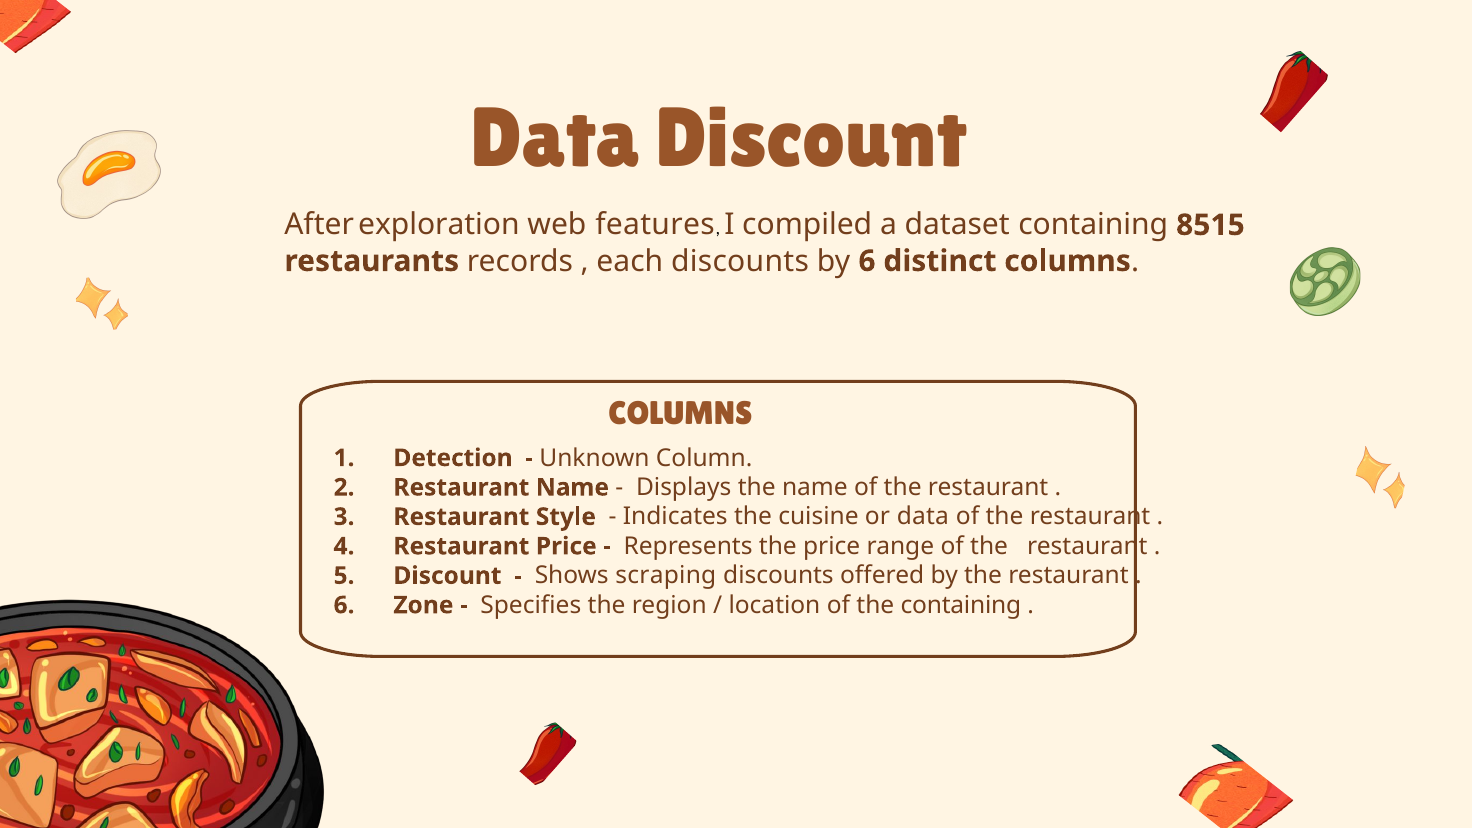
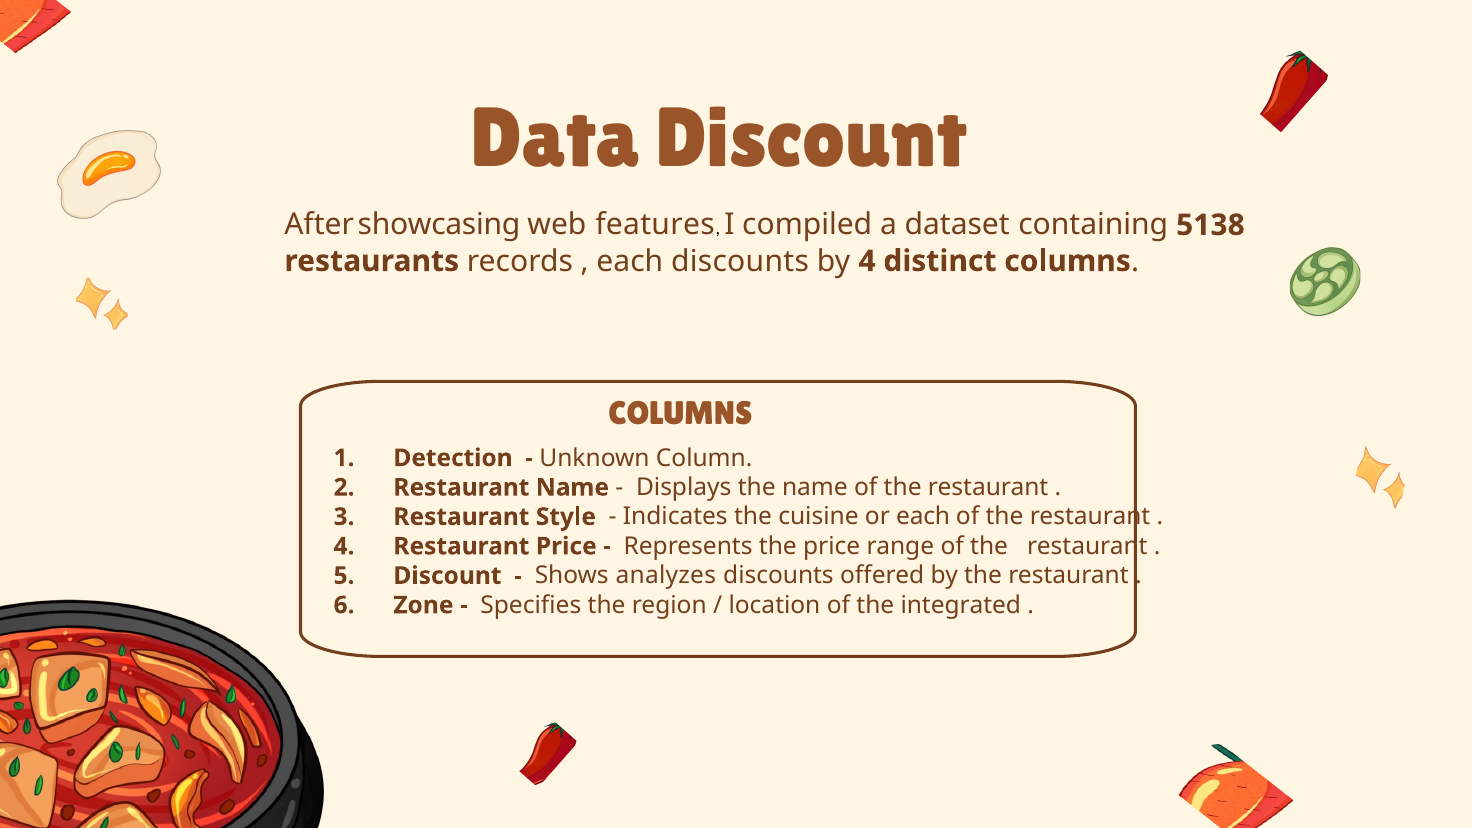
exploration: exploration -> showcasing (439, 225)
8515: 8515 -> 5138 (1210, 225)
by 6: 6 -> 4 (867, 261)
or data: data -> each (923, 517)
scraping: scraping -> analyzes (666, 576)
the containing: containing -> integrated (961, 605)
